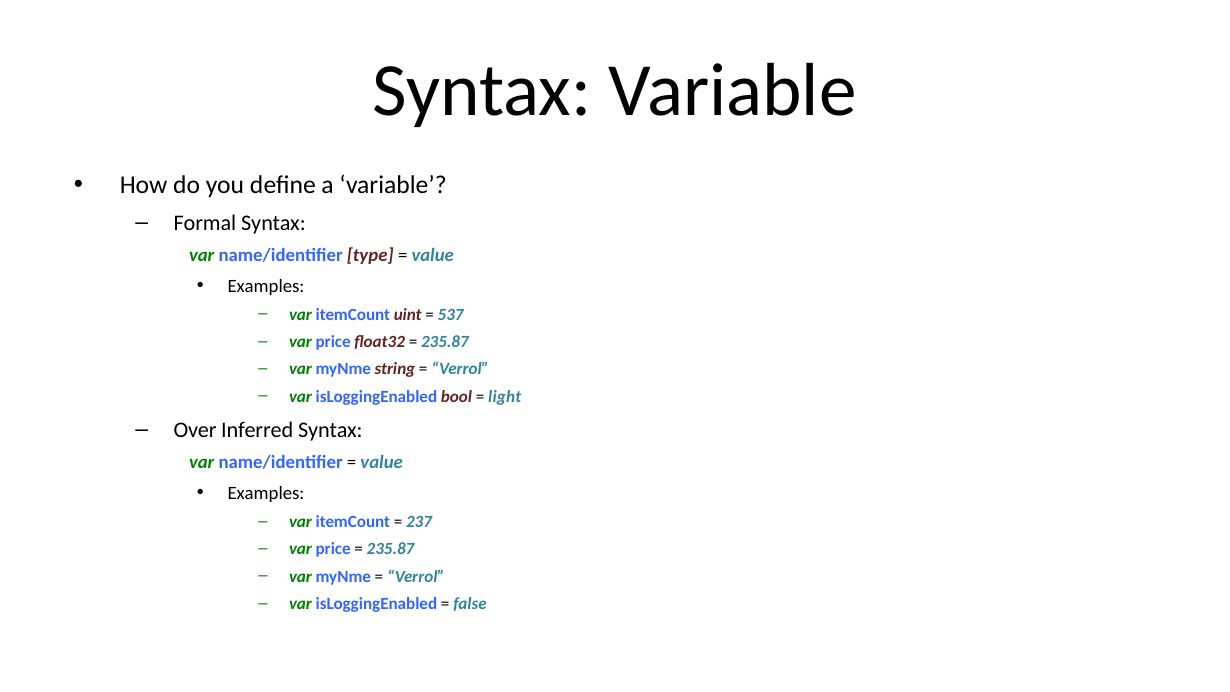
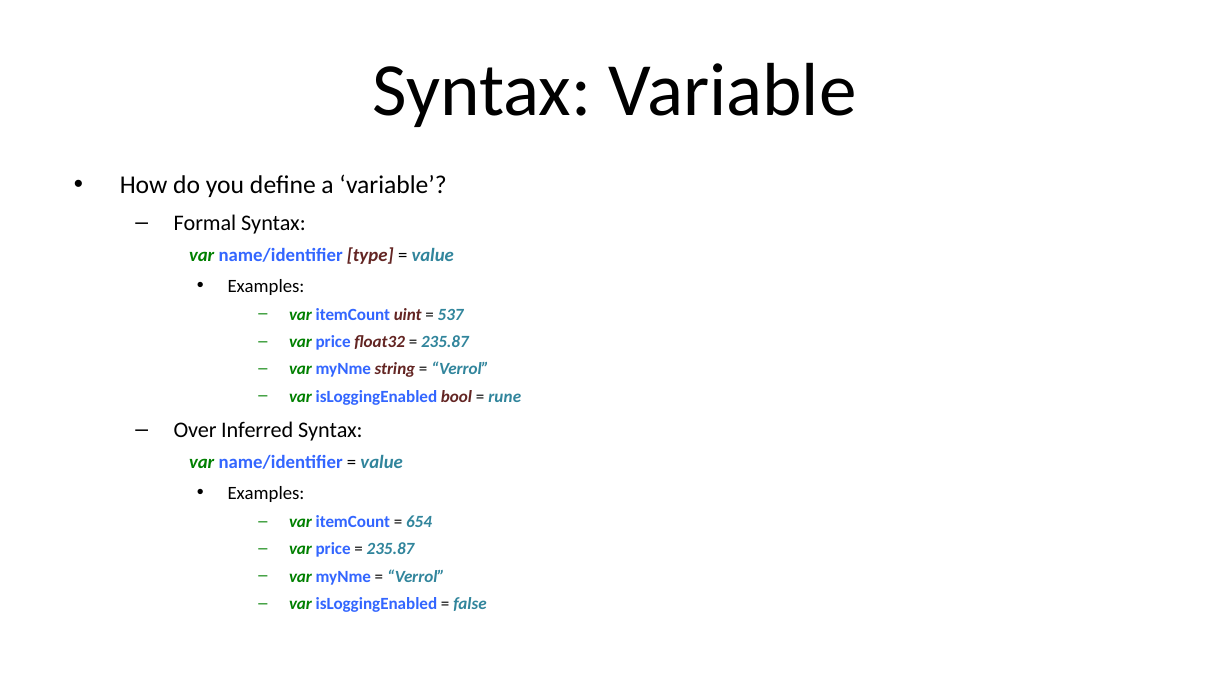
light: light -> rune (505, 396)
237: 237 -> 654 (419, 522)
